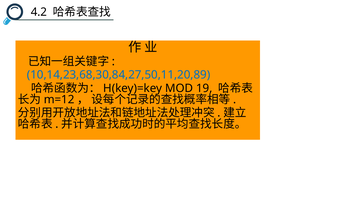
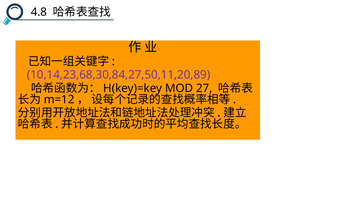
4.2: 4.2 -> 4.8 (39, 12)
10,14,23,68,30,84,27,50,11,20,89 colour: blue -> purple (119, 75)
19: 19 -> 27 (204, 88)
